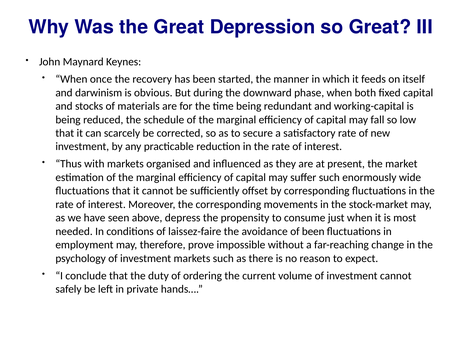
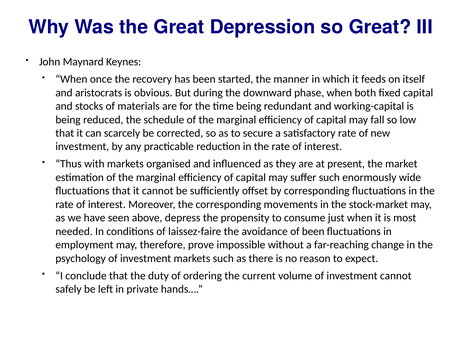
darwinism: darwinism -> aristocrats (99, 93)
